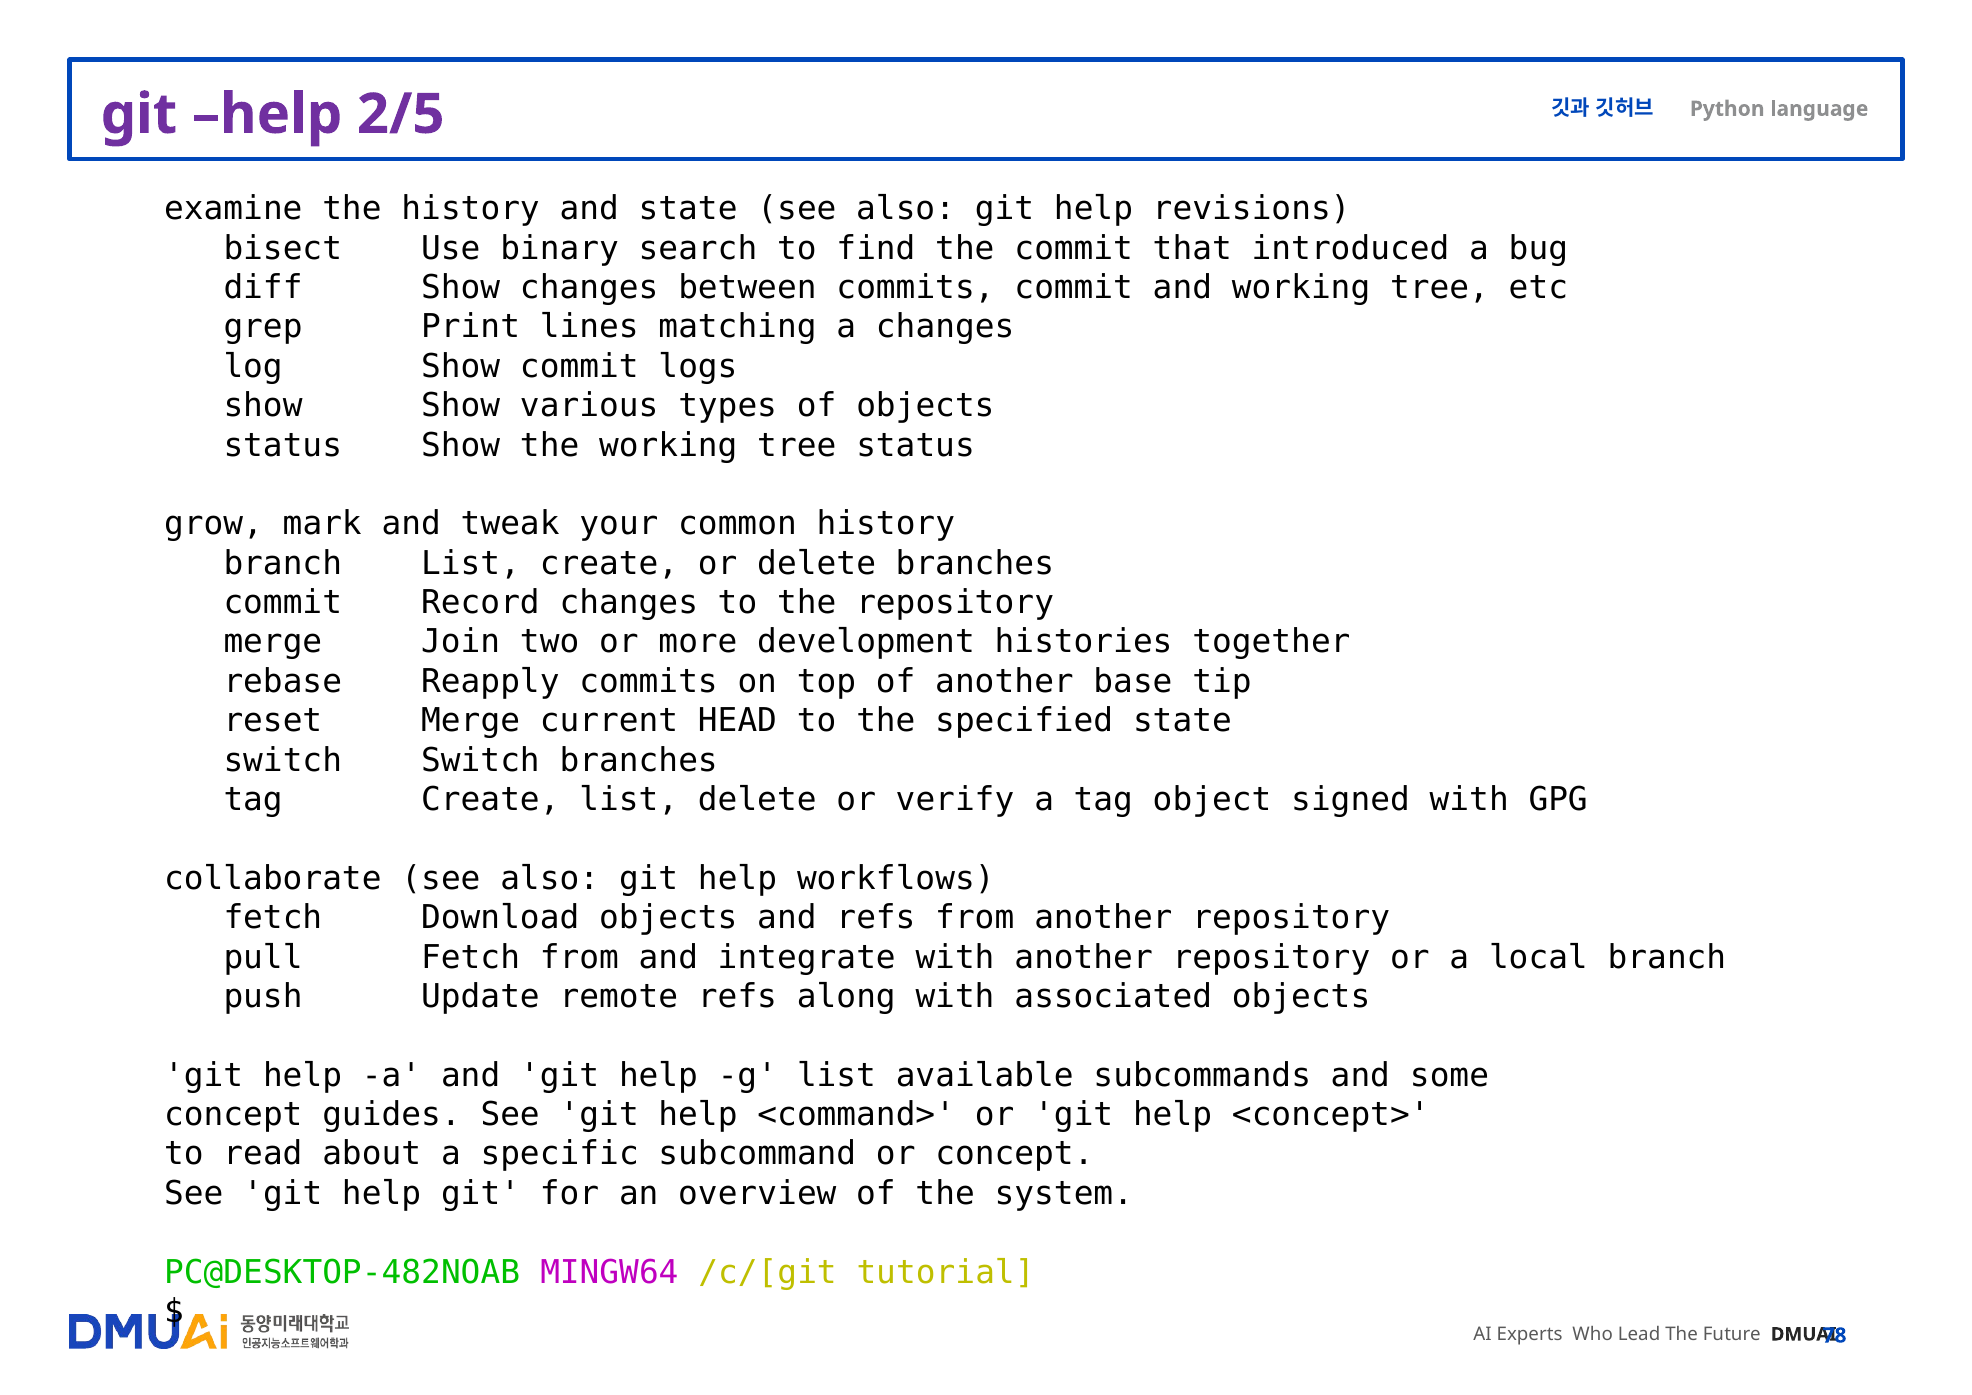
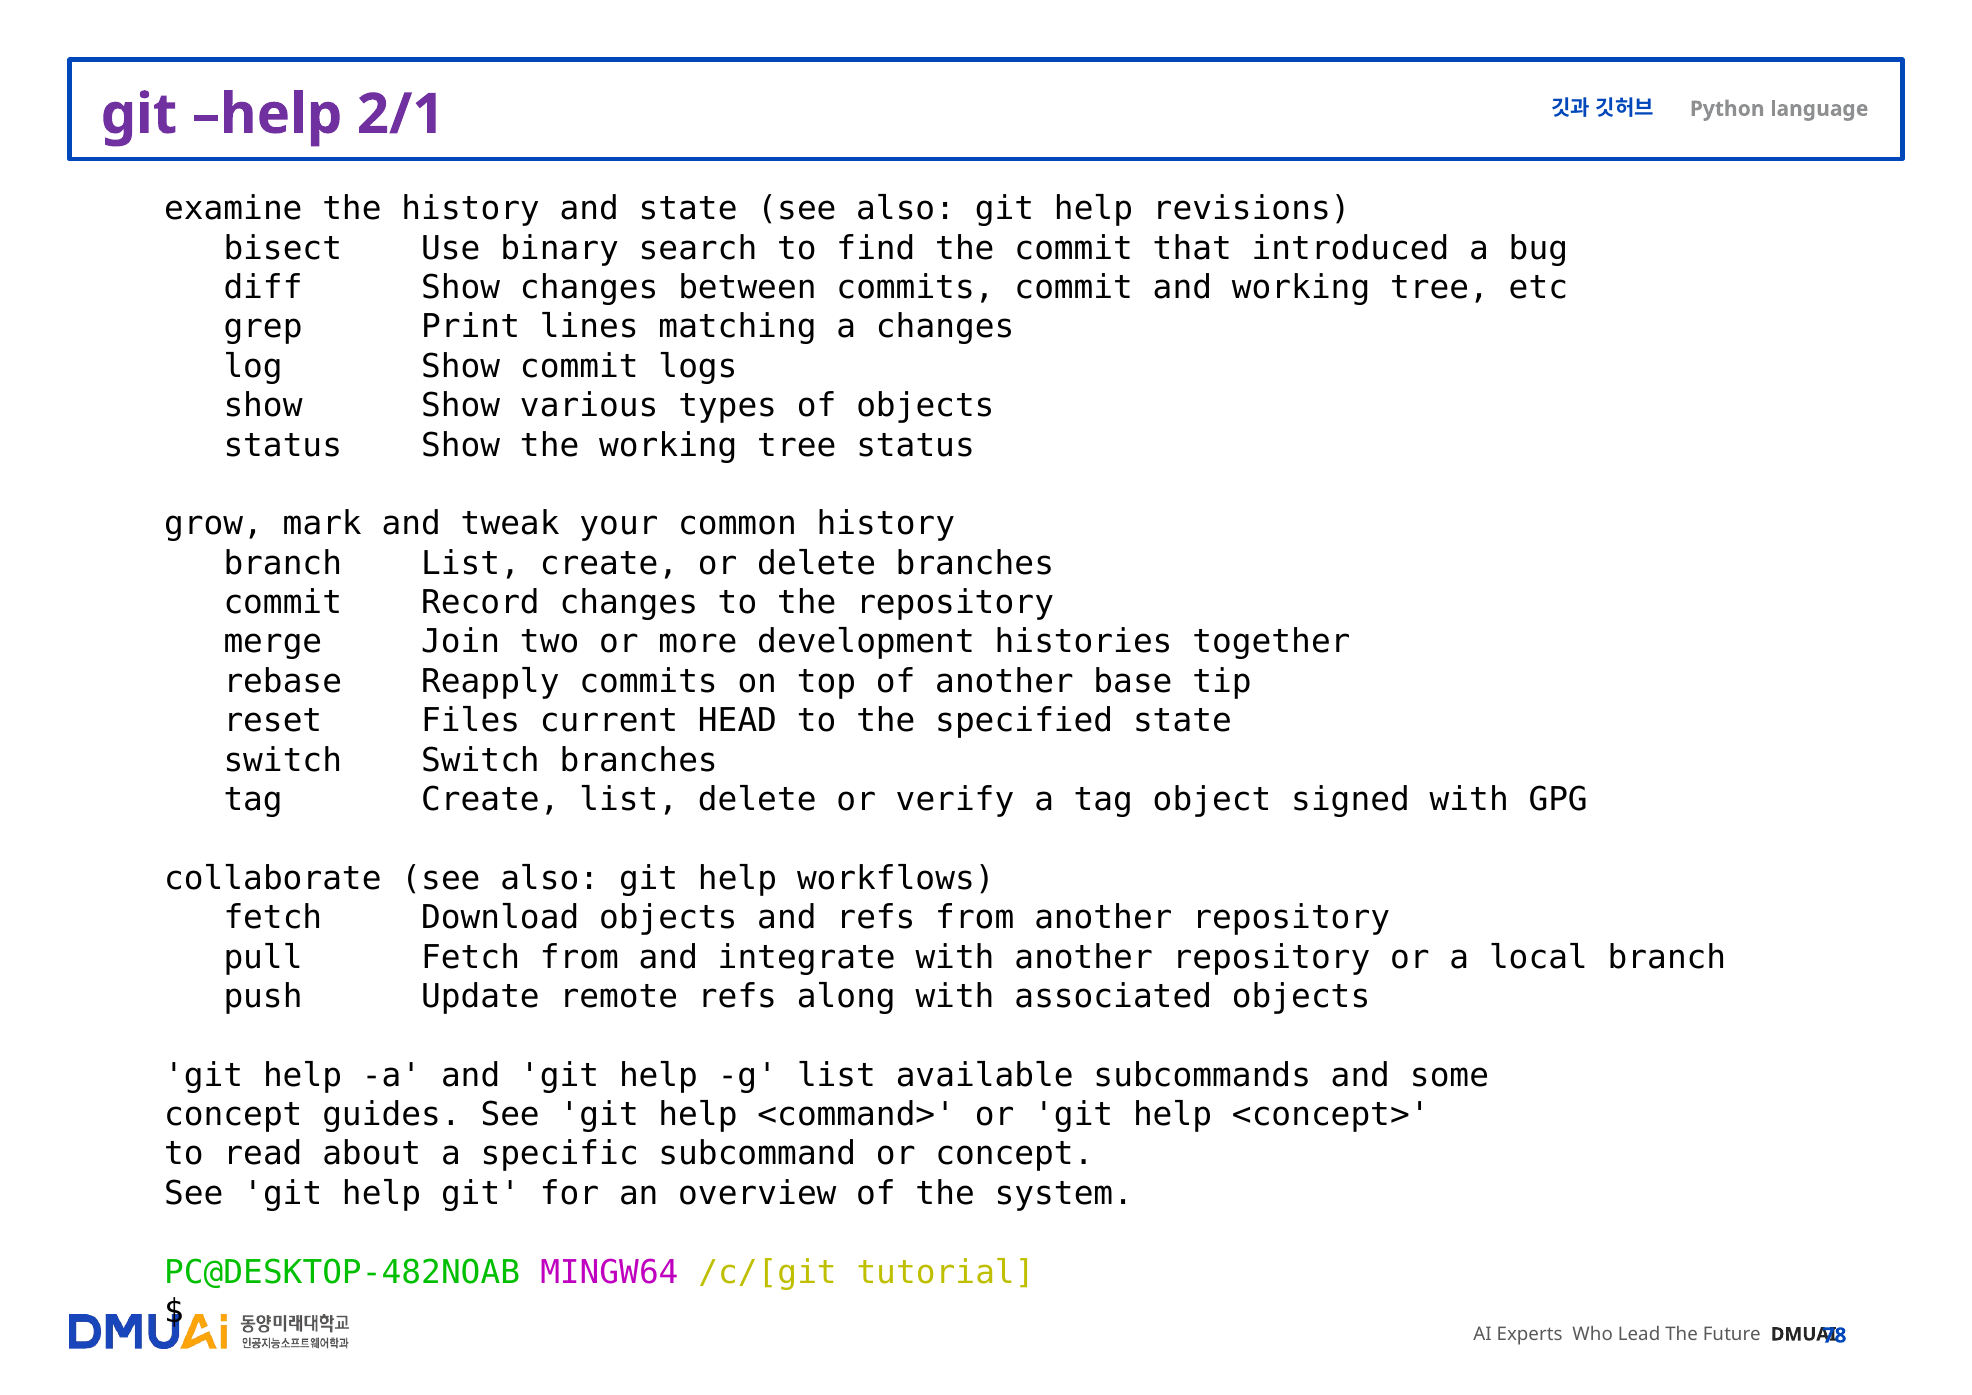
2/5: 2/5 -> 2/1 (401, 114)
reset Merge: Merge -> Files (471, 721)
